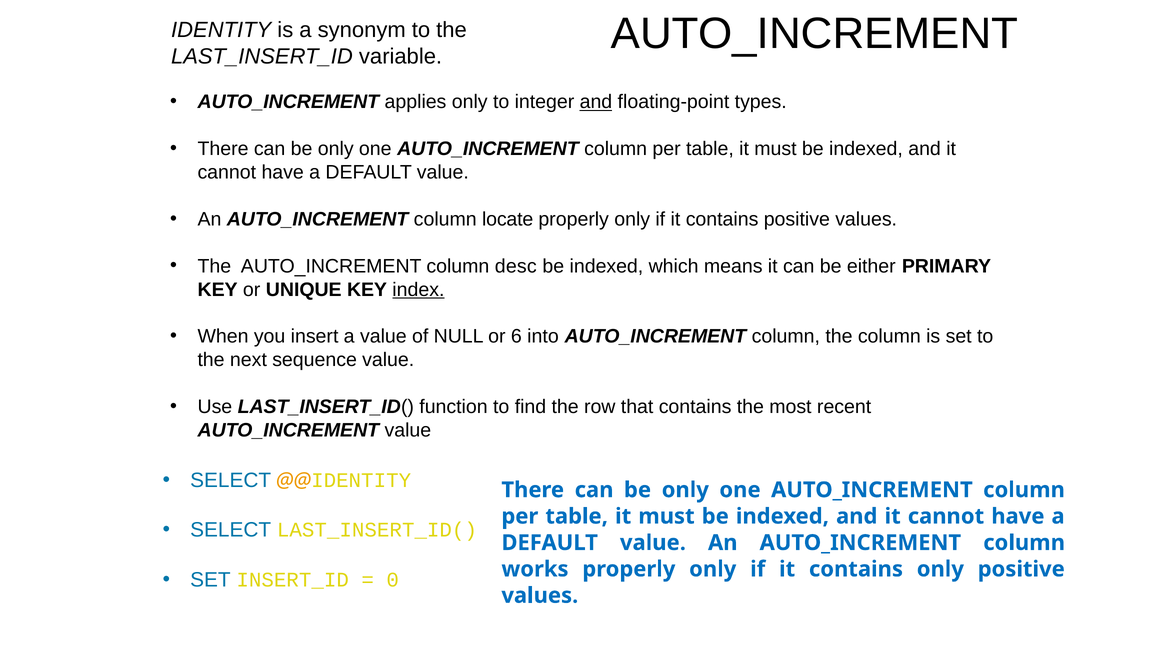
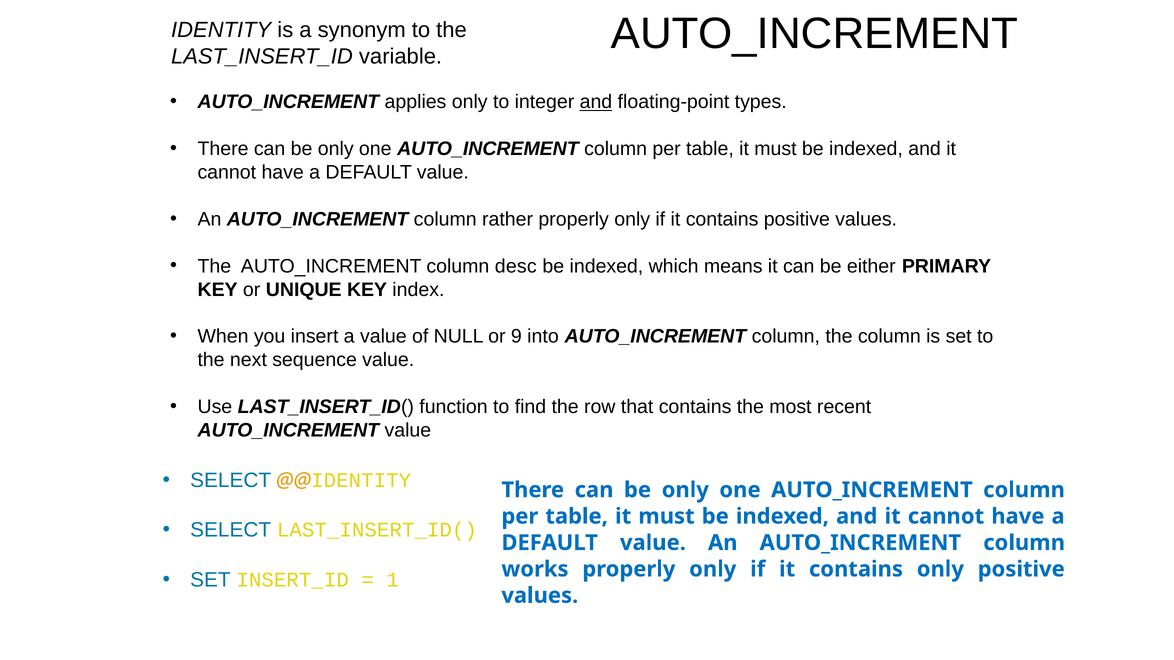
locate: locate -> rather (508, 219)
index underline: present -> none (418, 290)
6: 6 -> 9 (516, 337)
0: 0 -> 1 (393, 580)
